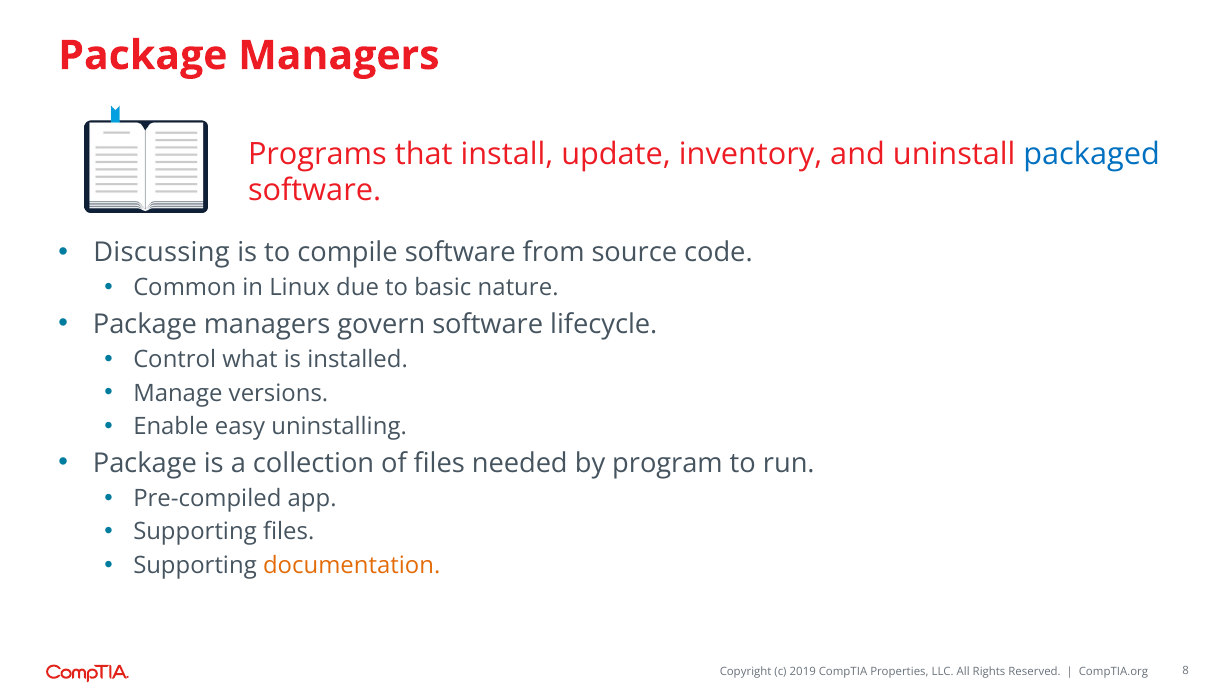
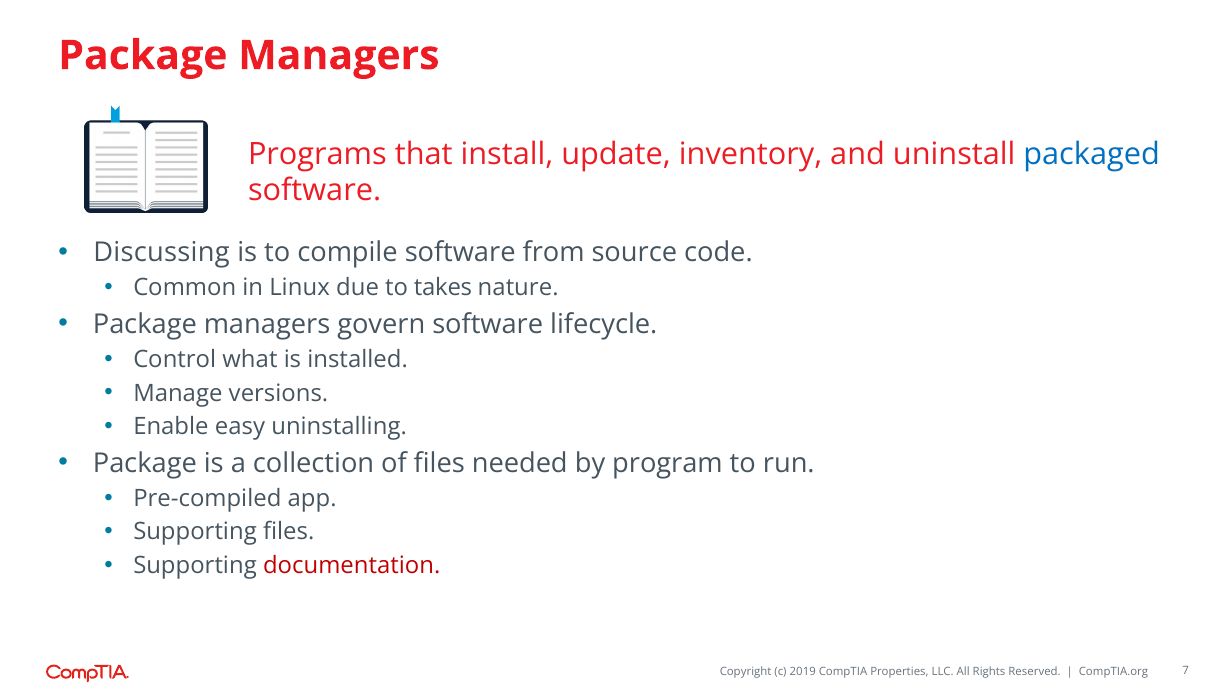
basic: basic -> takes (443, 288)
documentation colour: orange -> red (352, 566)
8: 8 -> 7 (1186, 670)
